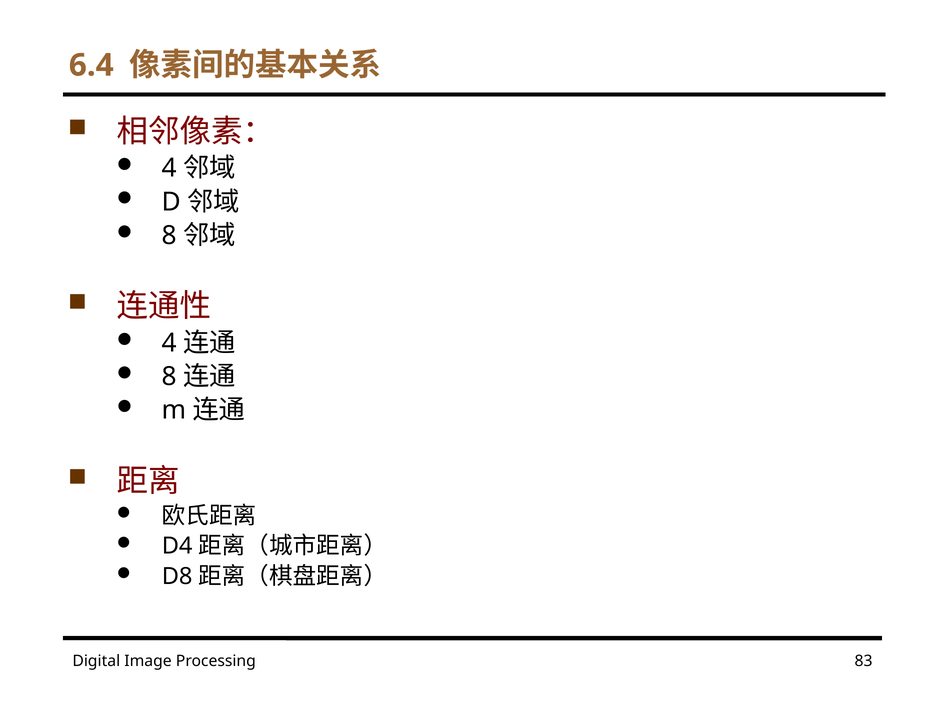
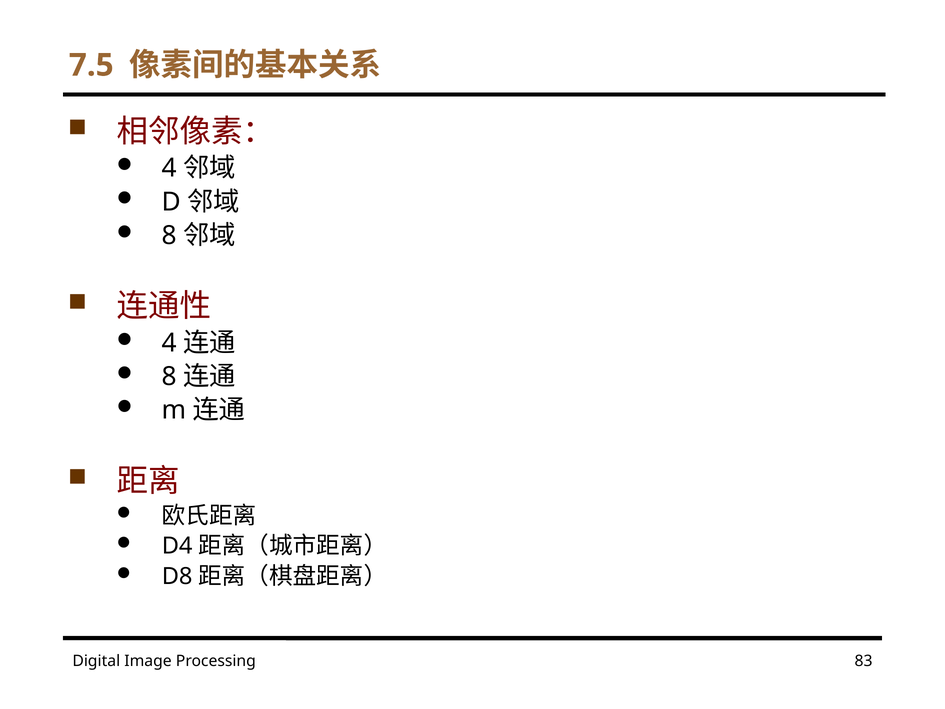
6.4: 6.4 -> 7.5 (91, 65)
